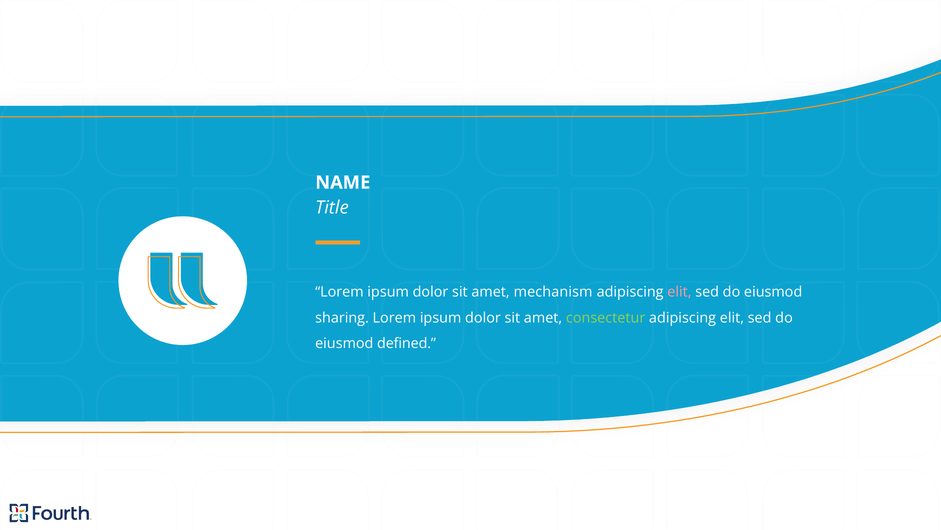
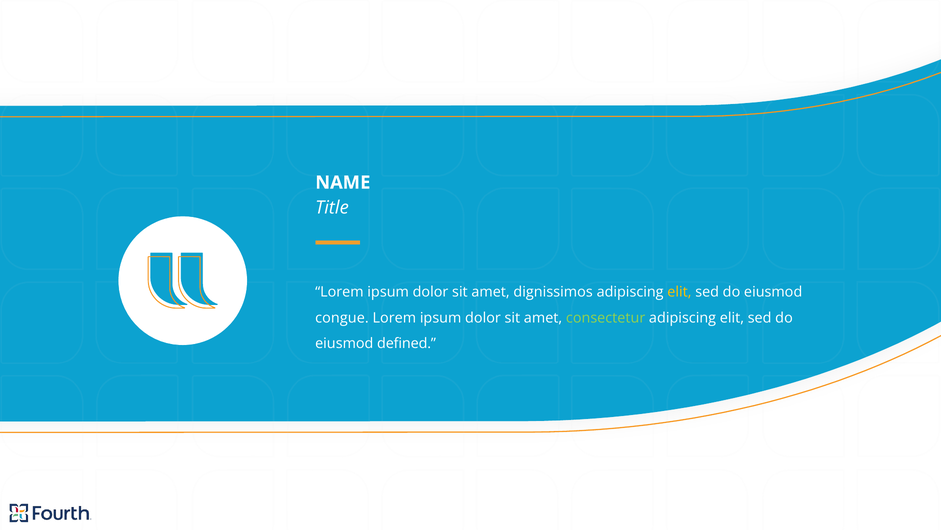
mechanism: mechanism -> dignissimos (553, 291)
elit colour: pink -> yellow (679, 291)
sharing: sharing -> congue (342, 317)
